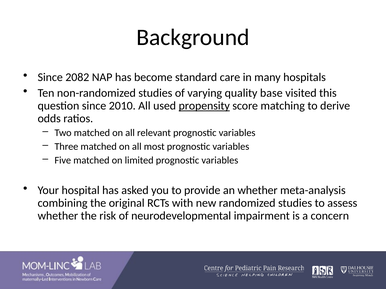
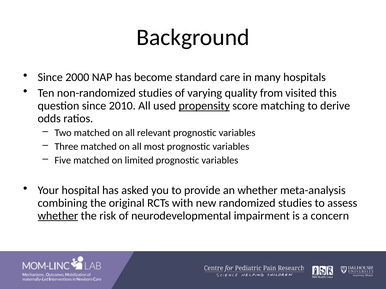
2082: 2082 -> 2000 (77, 77)
base: base -> from (271, 93)
whether underline: none -> present (58, 216)
